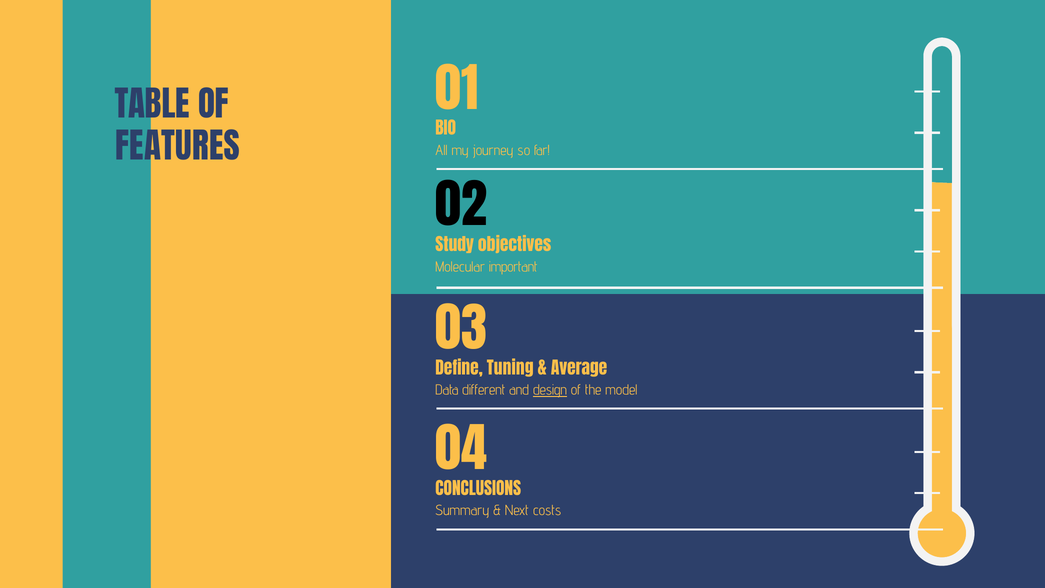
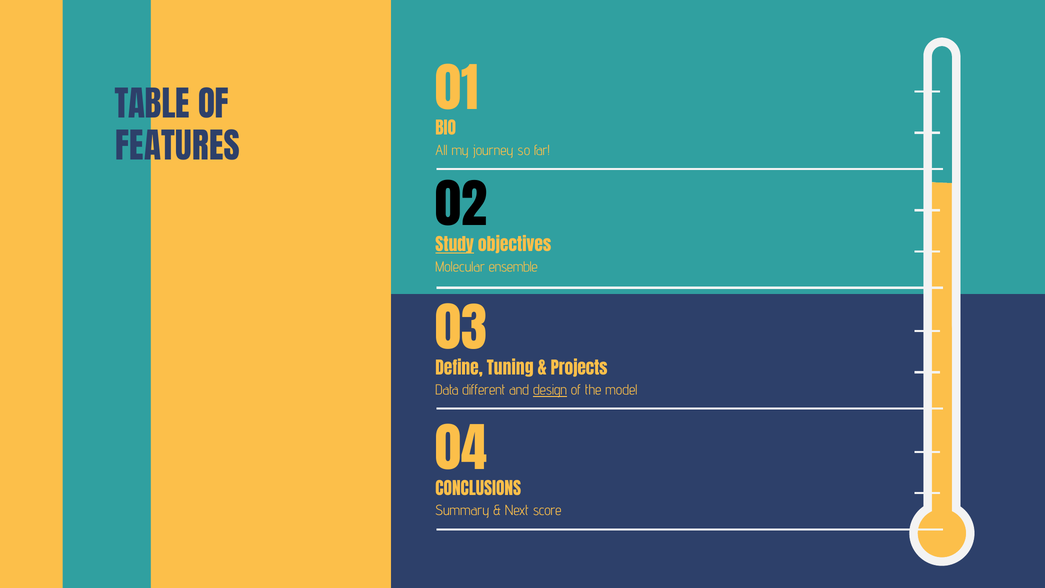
Study underline: none -> present (455, 245)
important: important -> ensemble (513, 267)
Average: Average -> Projects (579, 369)
costs: costs -> score (547, 510)
